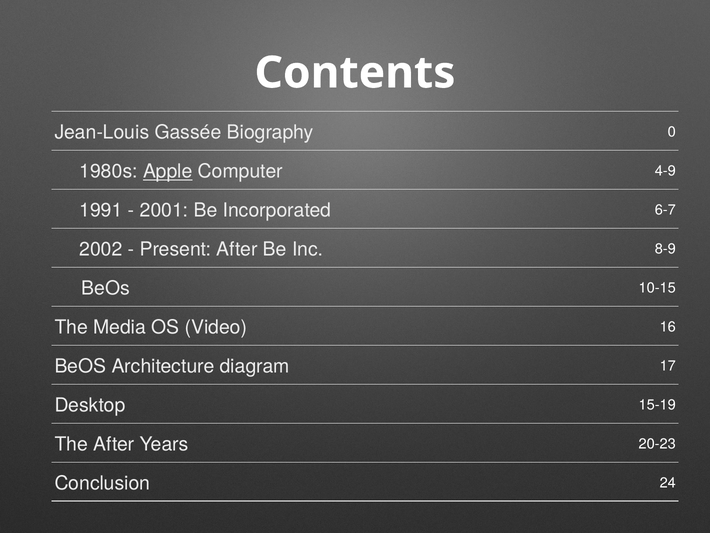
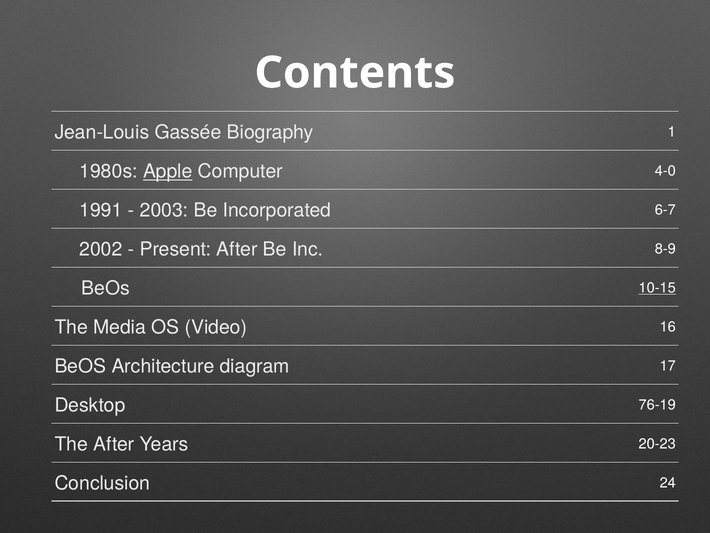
0: 0 -> 1 (672, 132)
4-9: 4-9 -> 4-0 (665, 171)
2001: 2001 -> 2003 (164, 210)
10-15 underline: none -> present (657, 288)
15-19: 15-19 -> 76-19 (657, 405)
